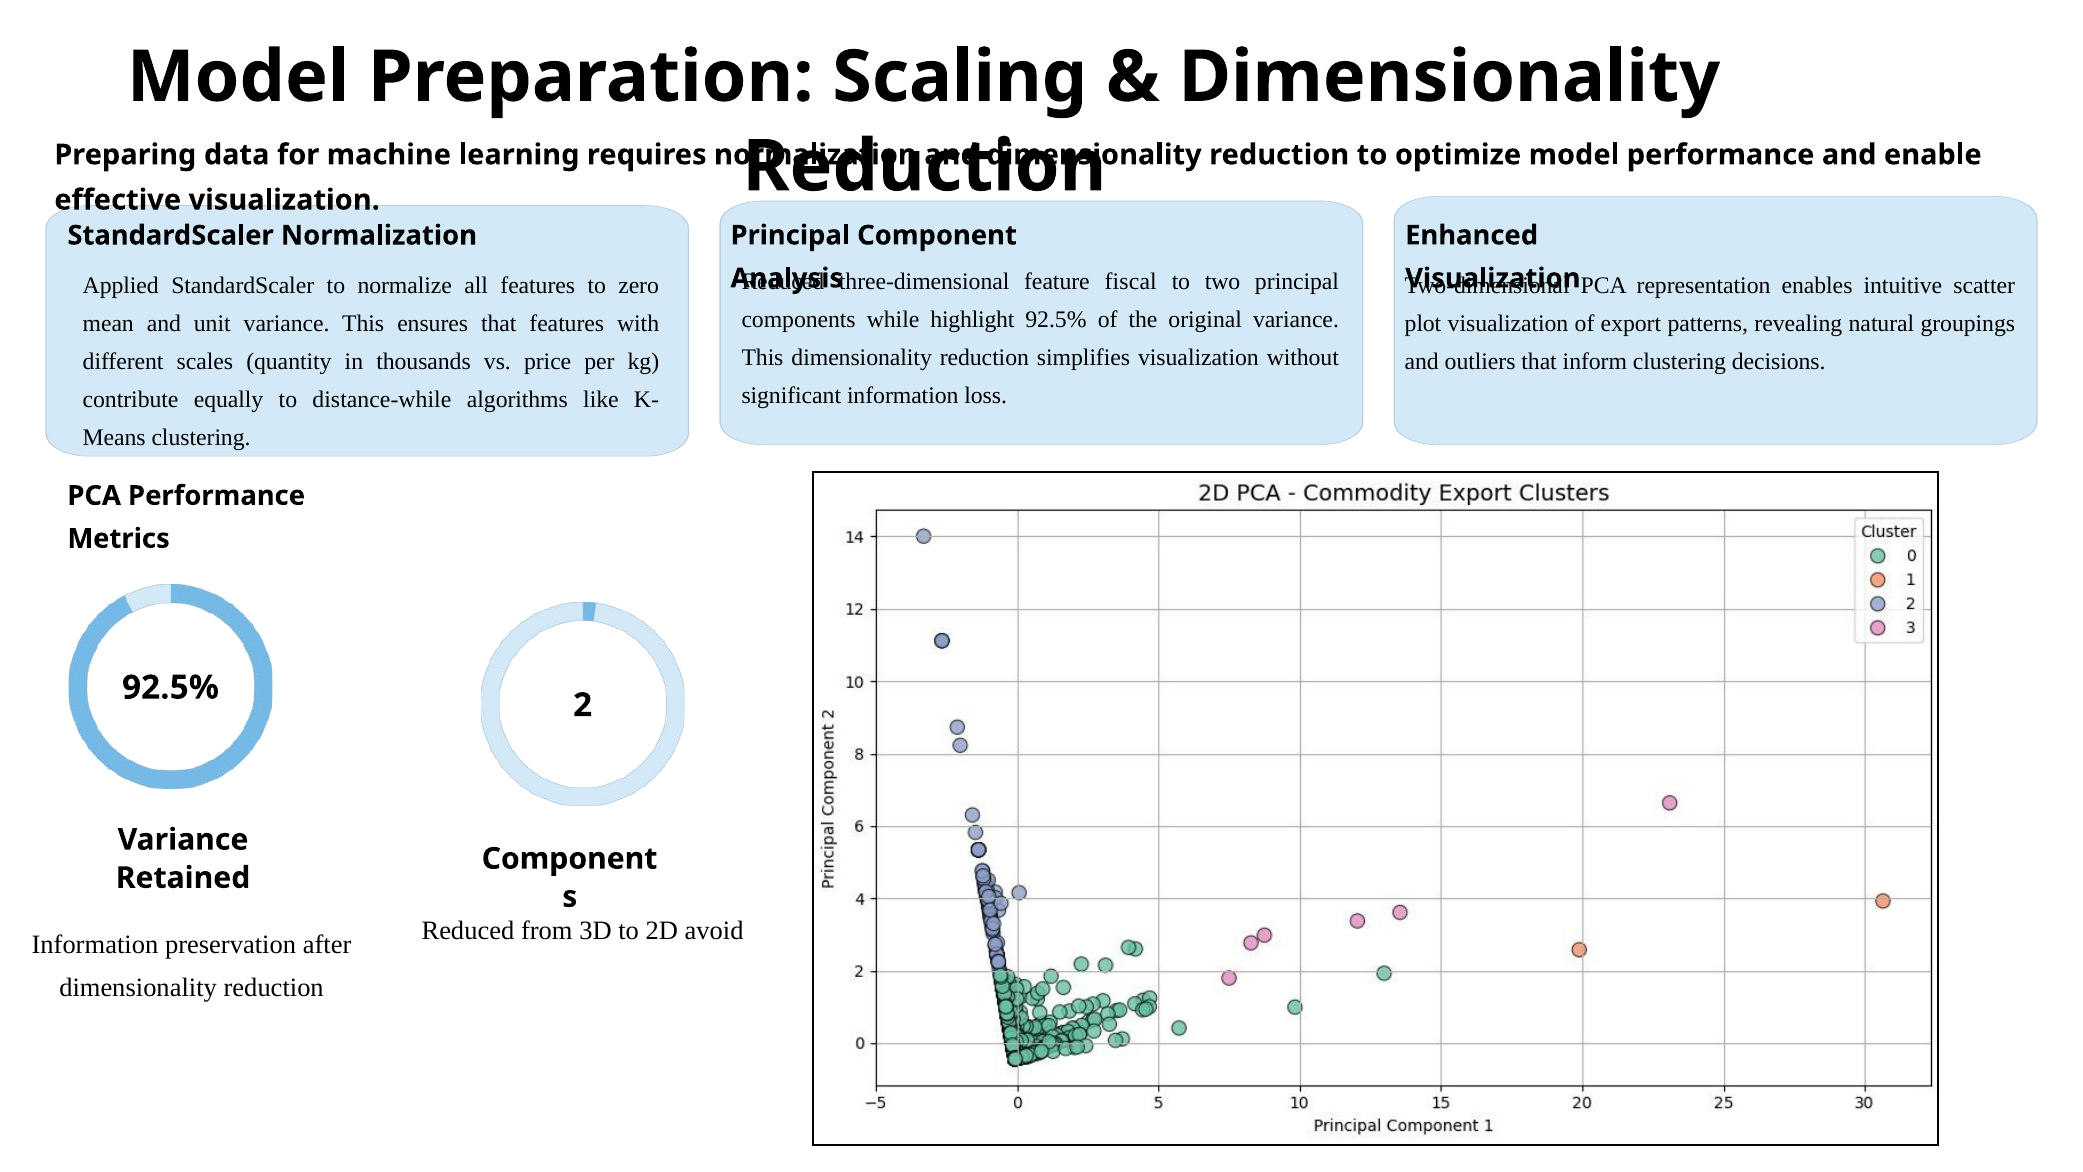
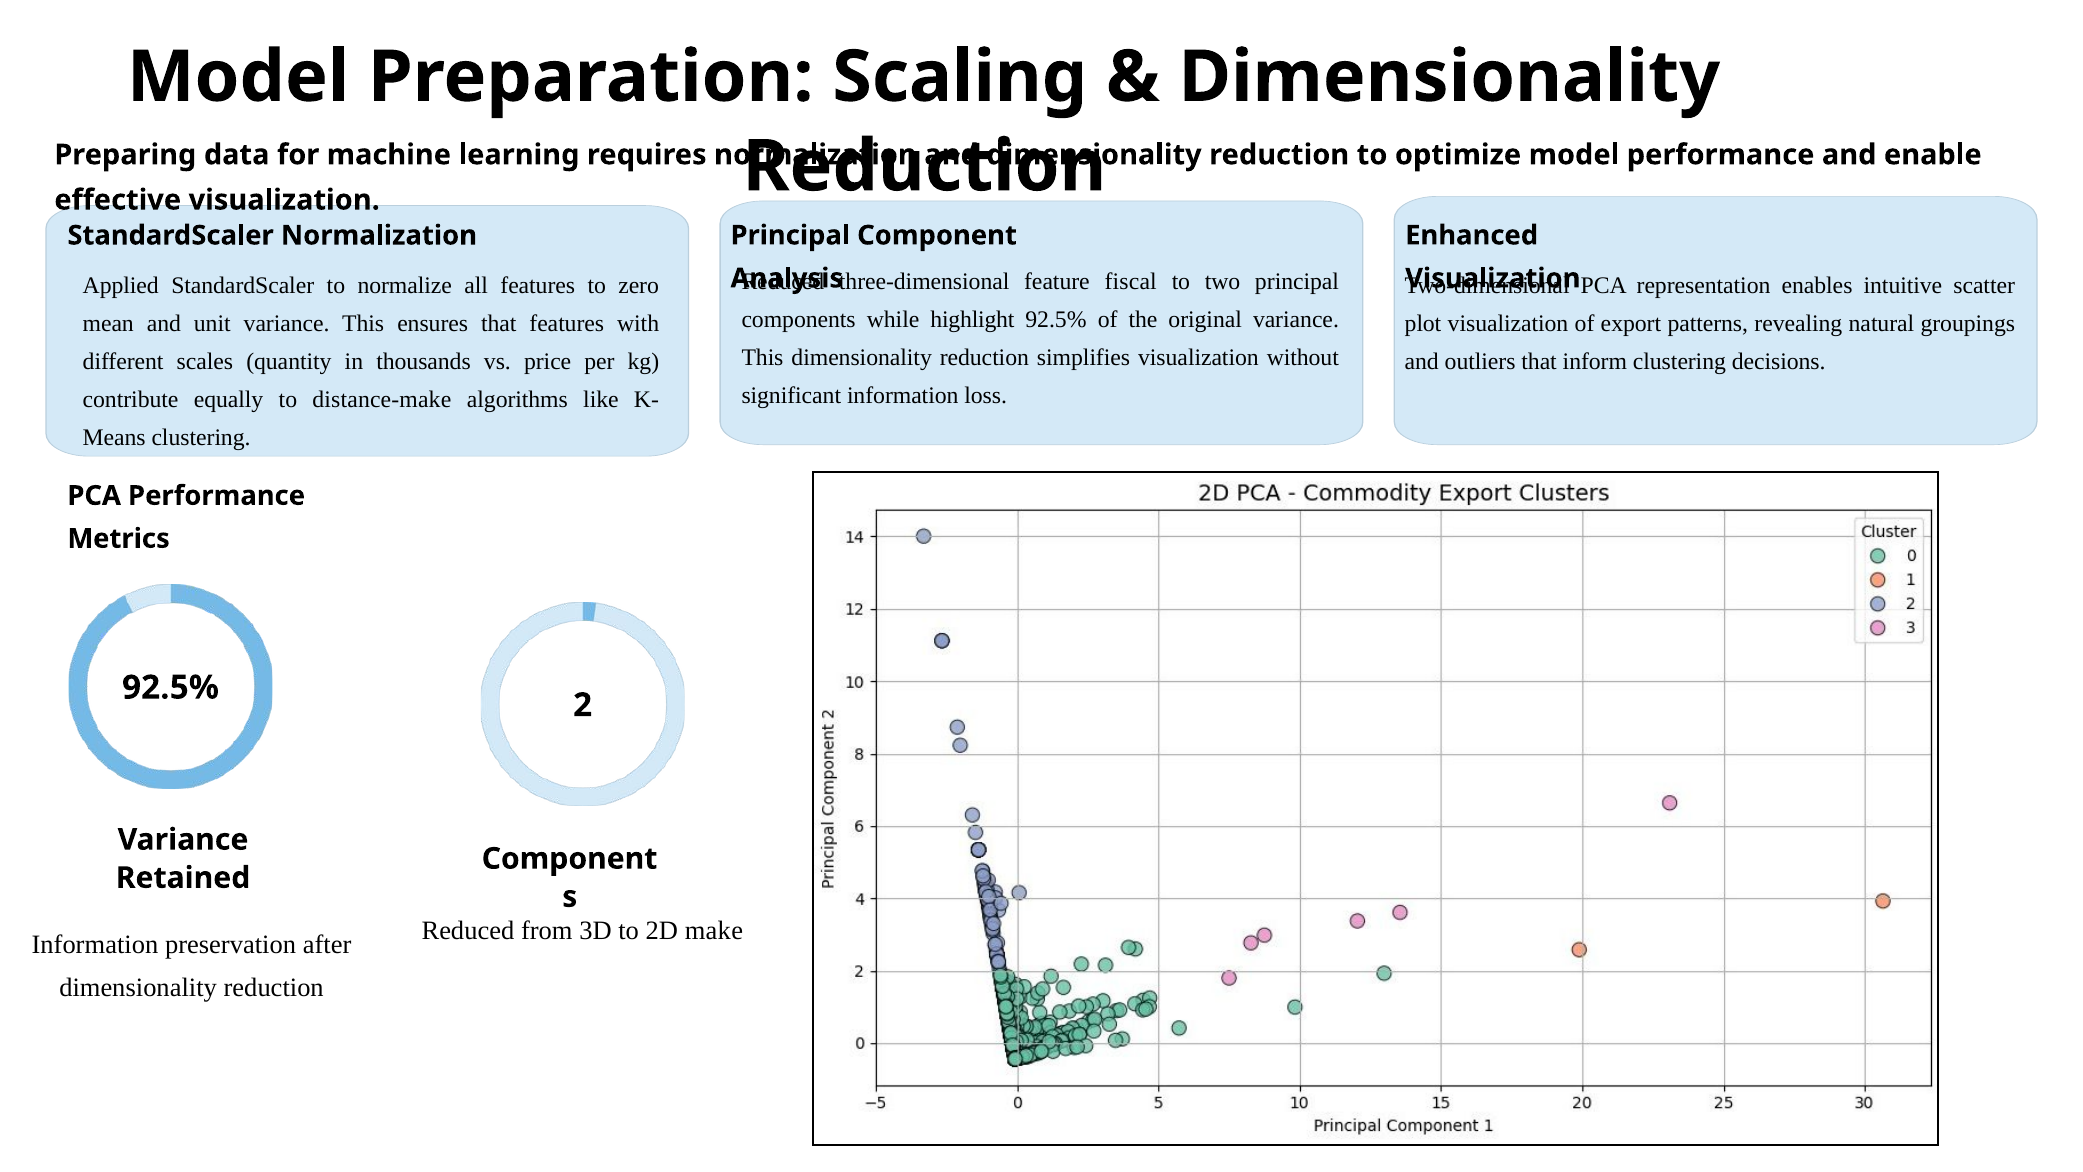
distance-while: distance-while -> distance-make (382, 399)
avoid: avoid -> make (714, 930)
